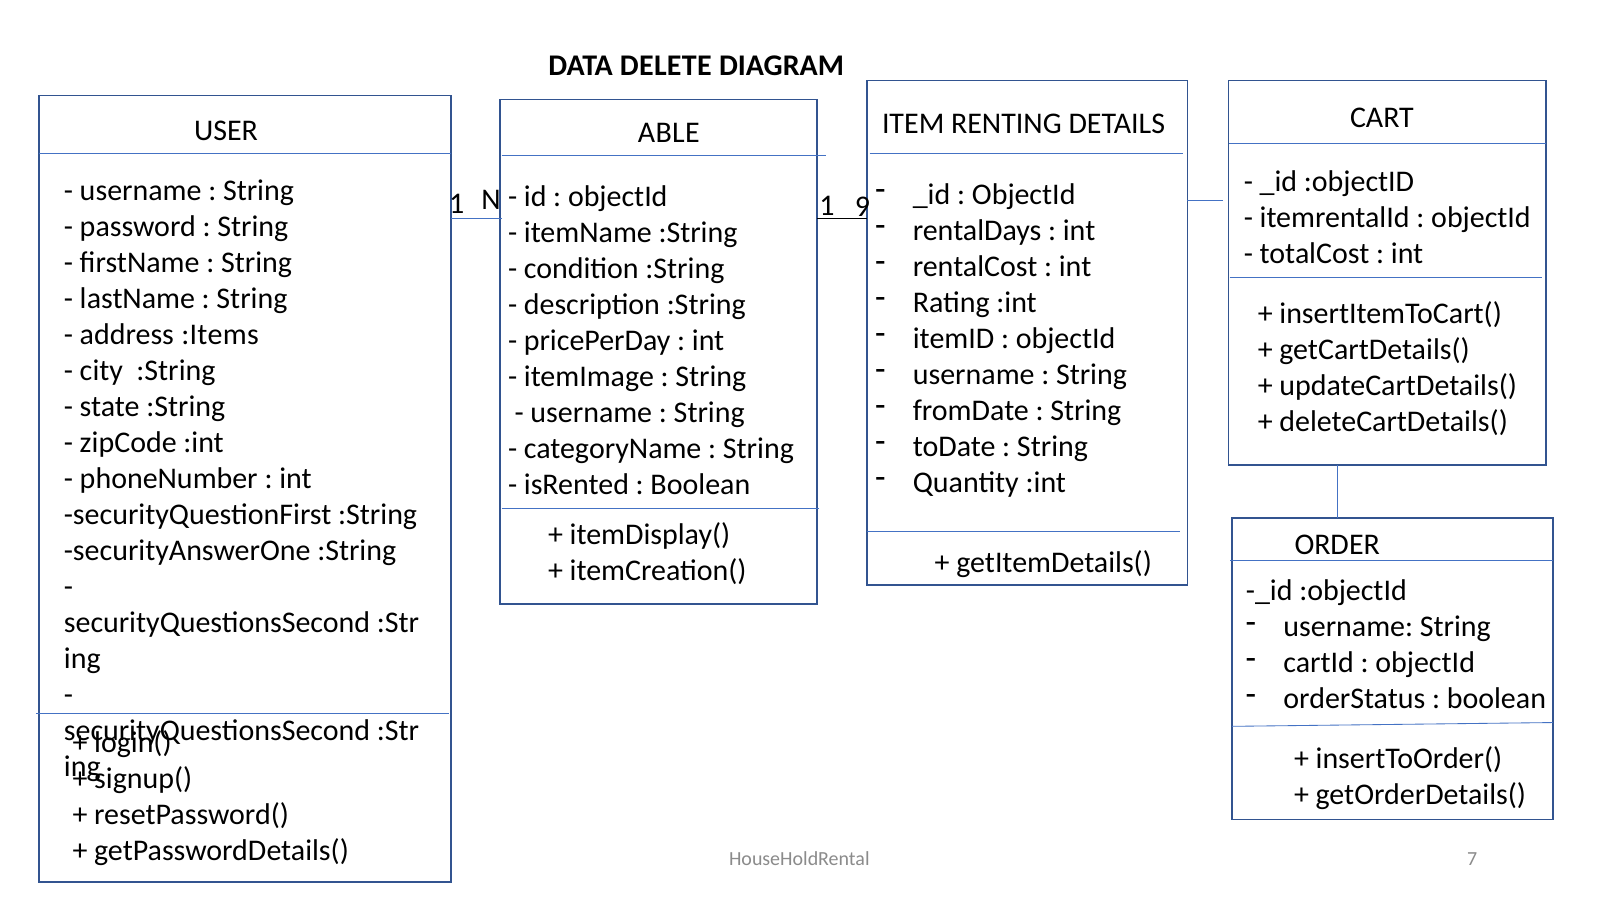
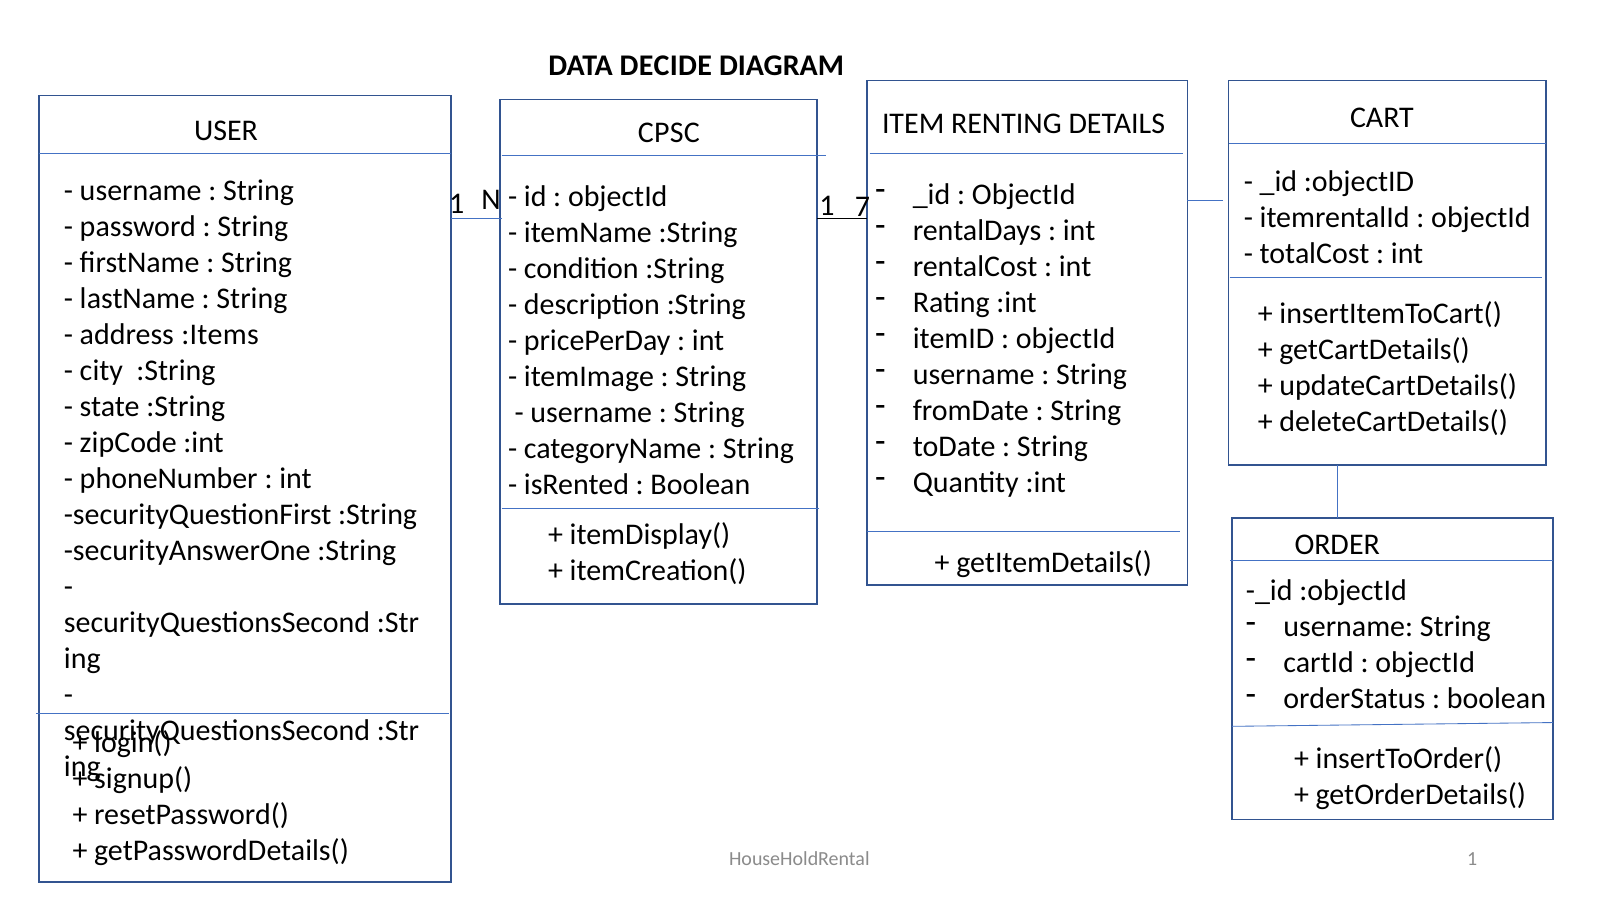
DELETE: DELETE -> DECIDE (666, 66)
ABLE: ABLE -> CPSC (669, 133)
9: 9 -> 7 (862, 206)
HouseHoldRental 7: 7 -> 1 (1472, 859)
